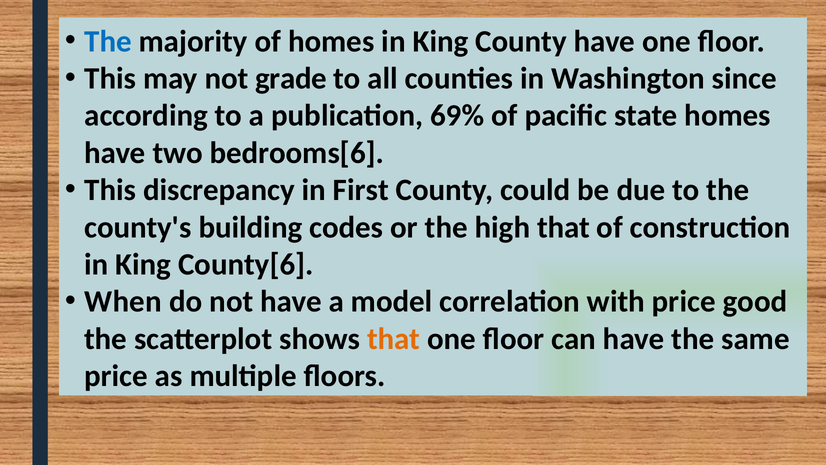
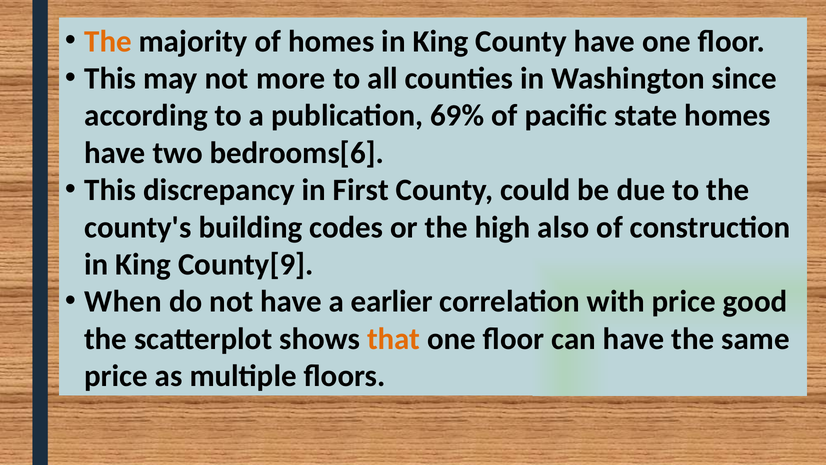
The colour: blue -> orange (108, 41)
grade: grade -> more (291, 78)
high that: that -> also (563, 227)
County[6: County[6 -> County[9 (246, 264)
model: model -> earlier (392, 301)
